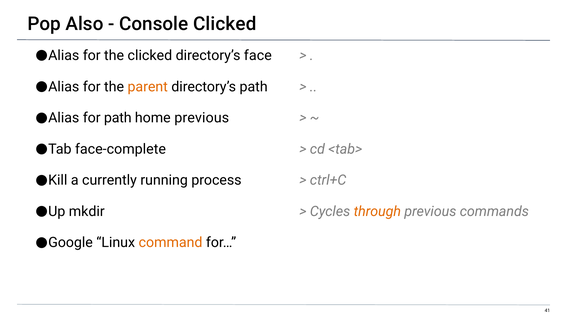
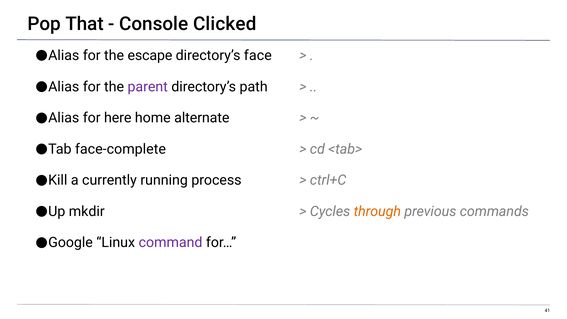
Also: Also -> That (85, 24)
the clicked: clicked -> escape (150, 55)
parent colour: orange -> purple (148, 87)
for path: path -> here (118, 118)
home previous: previous -> alternate (202, 118)
command colour: orange -> purple (171, 243)
